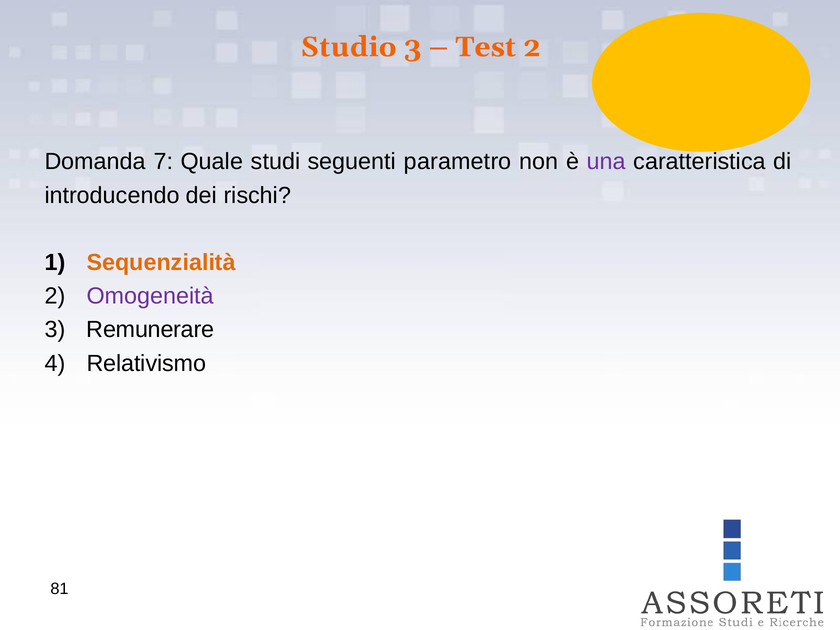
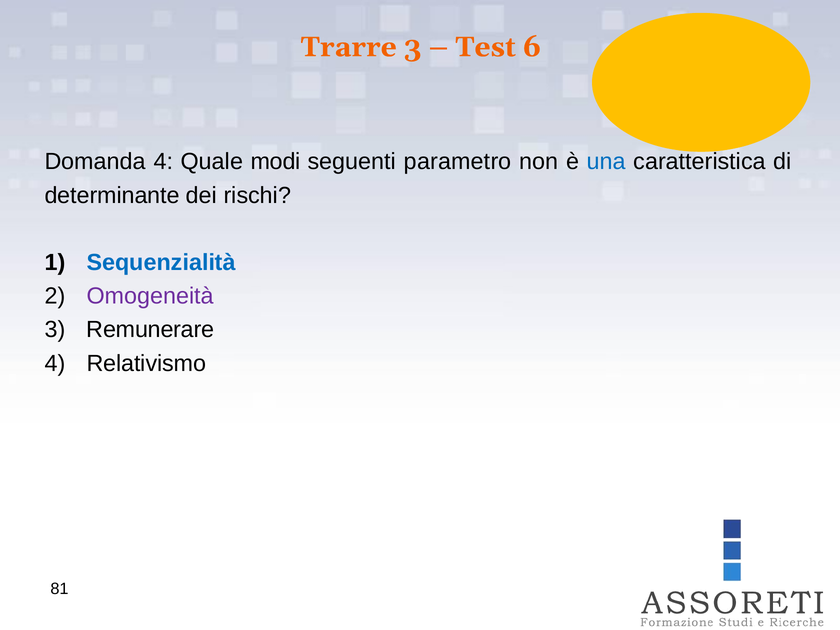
Studio: Studio -> Trarre (349, 47)
Test 2: 2 -> 6 (532, 47)
Domanda 7: 7 -> 4 (163, 162)
studi: studi -> modi (276, 162)
una colour: purple -> blue (606, 162)
introducendo: introducendo -> determinante (112, 195)
Sequenzialità colour: orange -> blue (161, 263)
